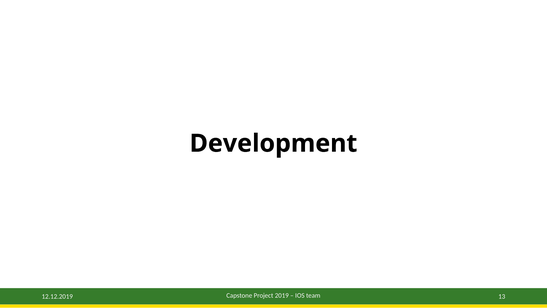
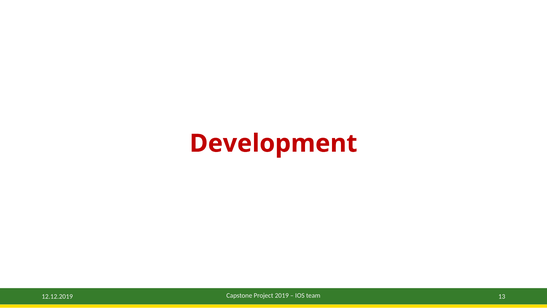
Development colour: black -> red (273, 143)
